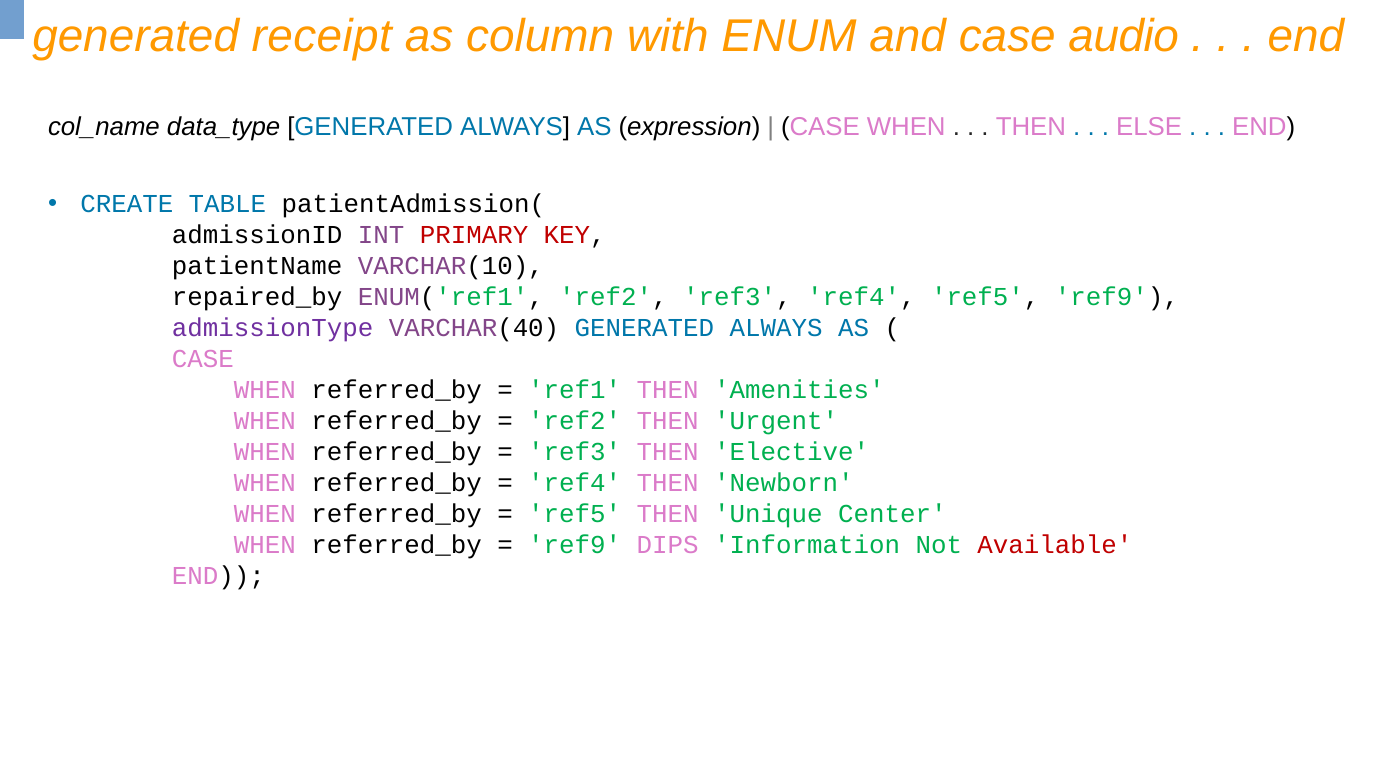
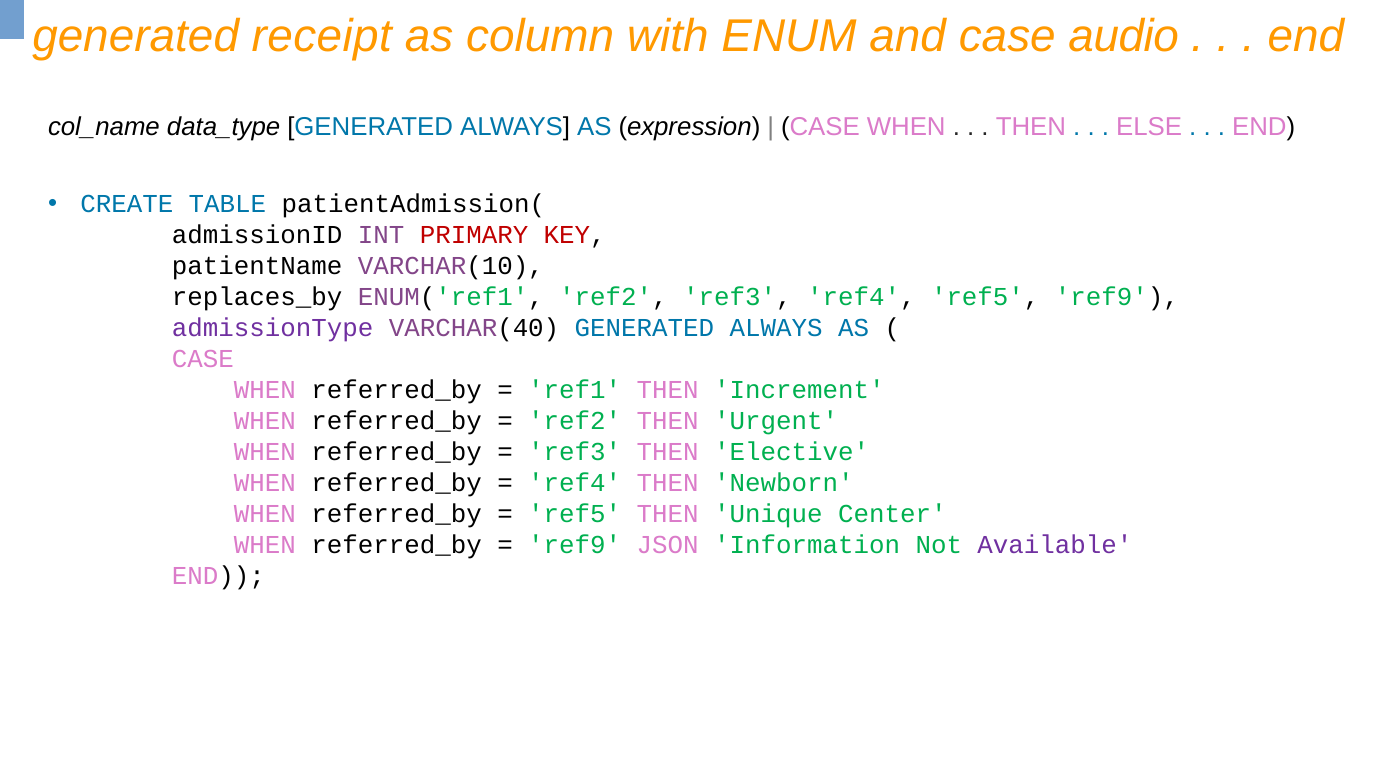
repaired_by: repaired_by -> replaces_by (257, 297)
Amenities: Amenities -> Increment (799, 390)
DIPS: DIPS -> JSON (668, 545)
Available colour: red -> purple (1055, 545)
